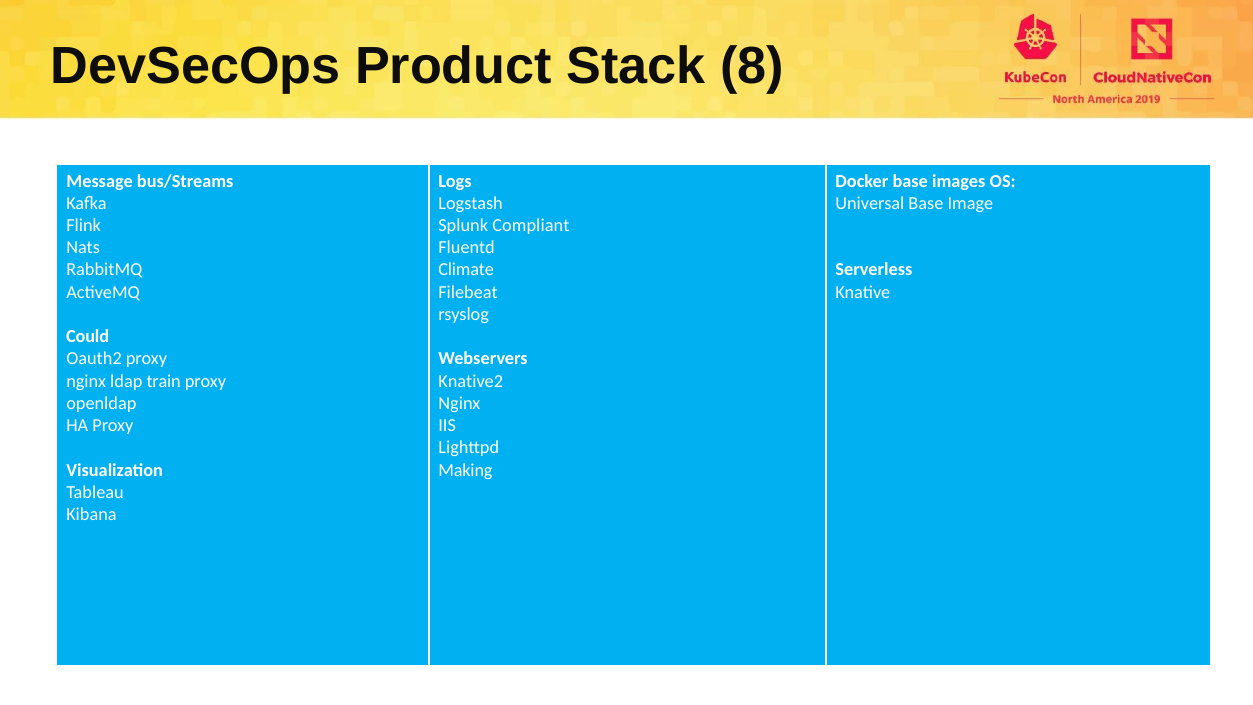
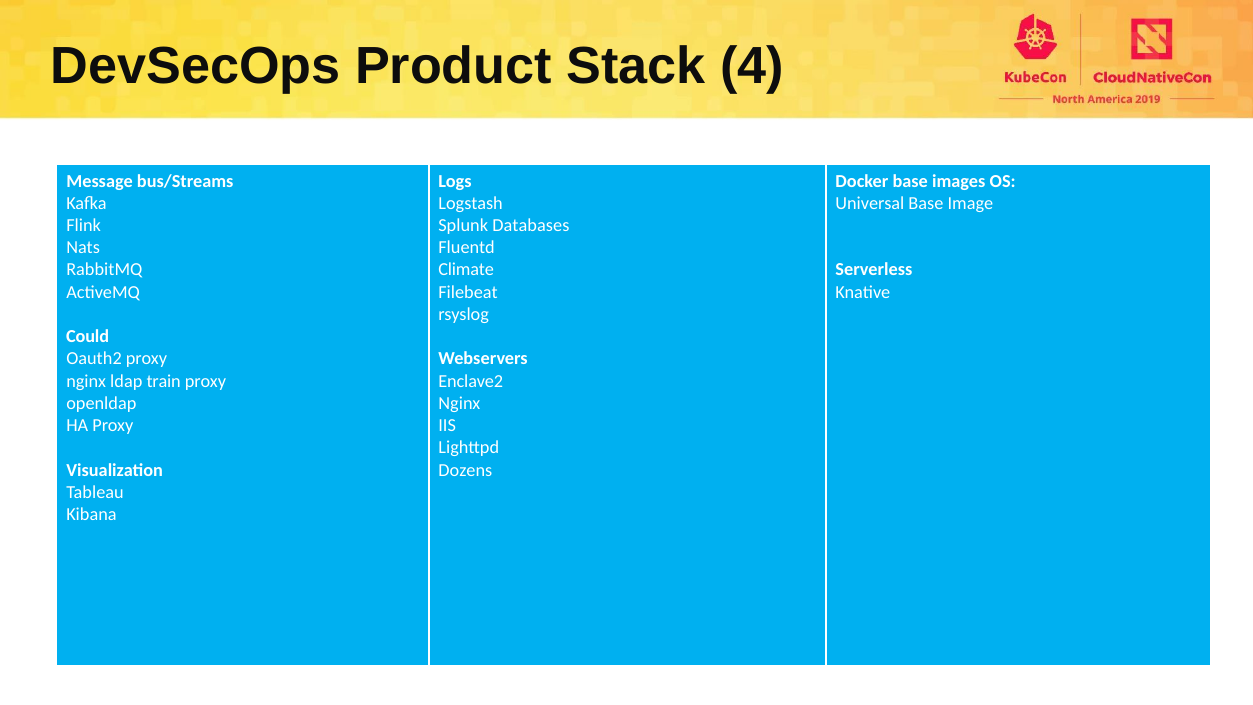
8: 8 -> 4 (752, 67)
Compliant: Compliant -> Databases (531, 225)
Knative2: Knative2 -> Enclave2 (471, 381)
Making: Making -> Dozens (465, 470)
